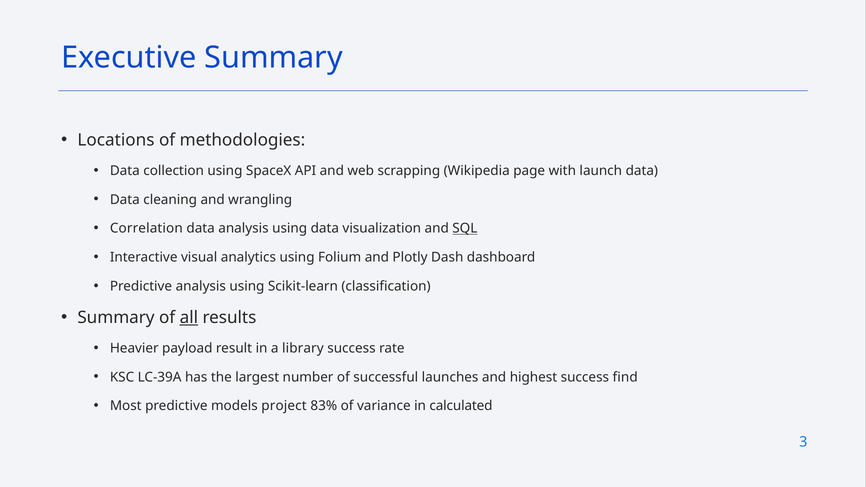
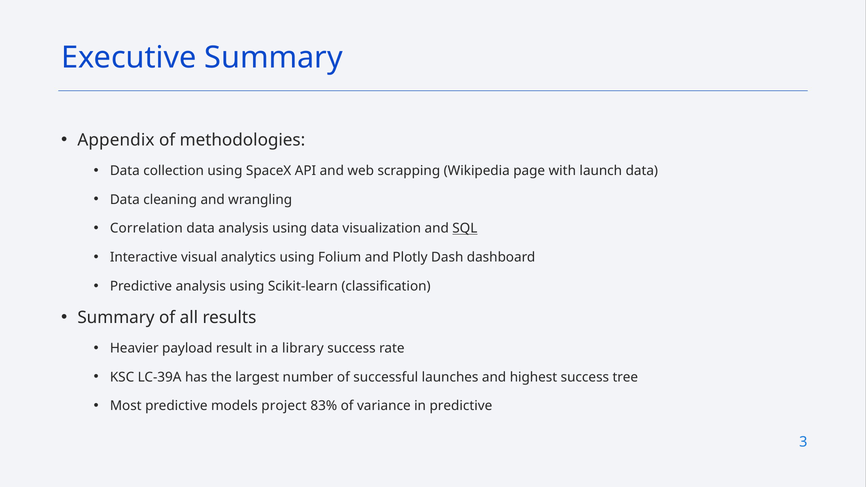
Locations: Locations -> Appendix (116, 140)
all underline: present -> none (189, 318)
find: find -> tree (625, 377)
in calculated: calculated -> predictive (461, 406)
